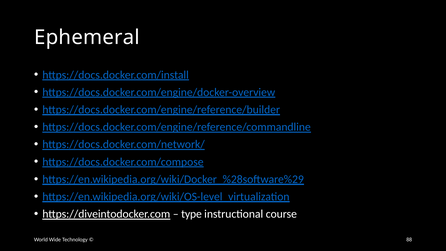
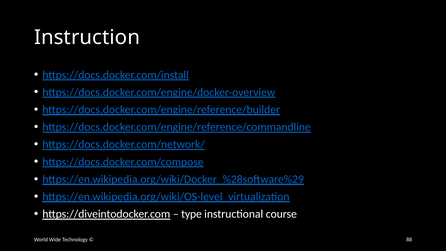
Ephemeral: Ephemeral -> Instruction (87, 37)
